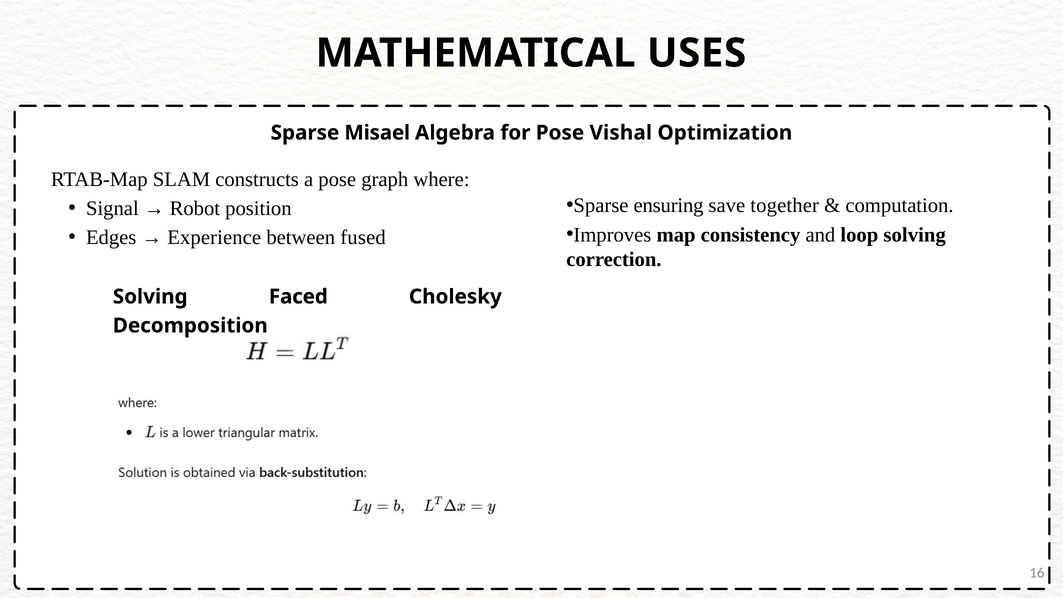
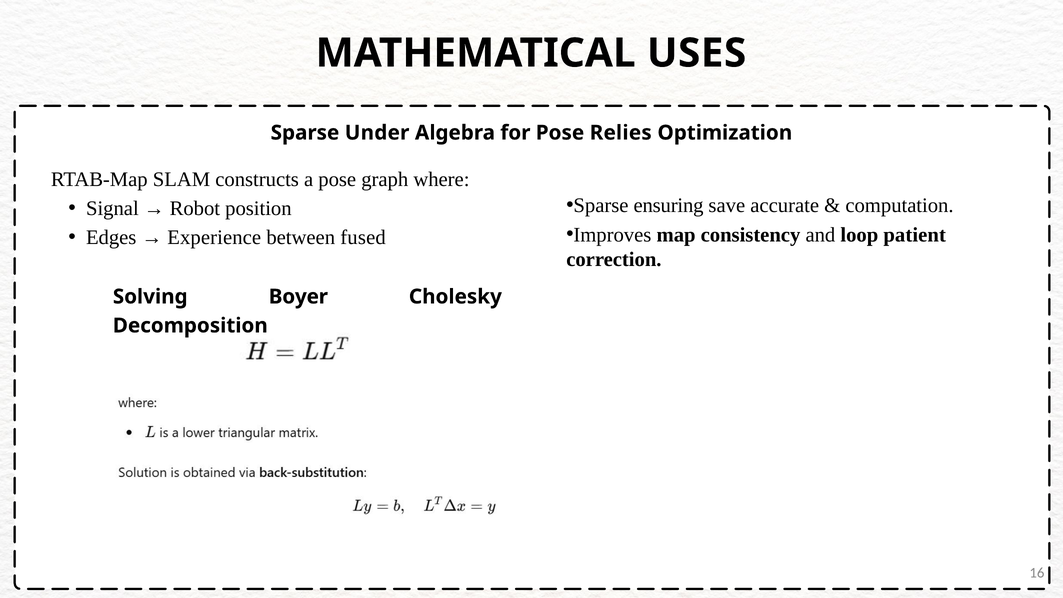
Misael: Misael -> Under (377, 133)
Vishal: Vishal -> Relies (621, 133)
together: together -> accurate (785, 205)
loop solving: solving -> patient (915, 235)
Faced: Faced -> Boyer (298, 297)
